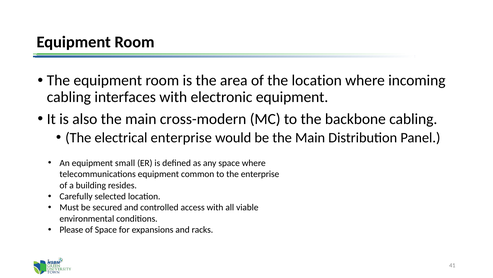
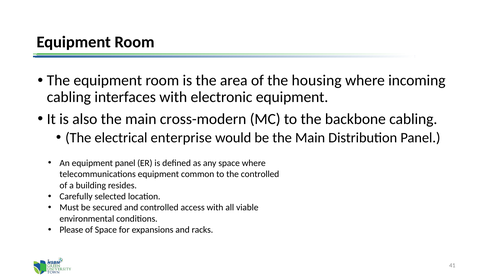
the location: location -> housing (317, 80)
equipment small: small -> panel (125, 163)
the enterprise: enterprise -> controlled (260, 174)
